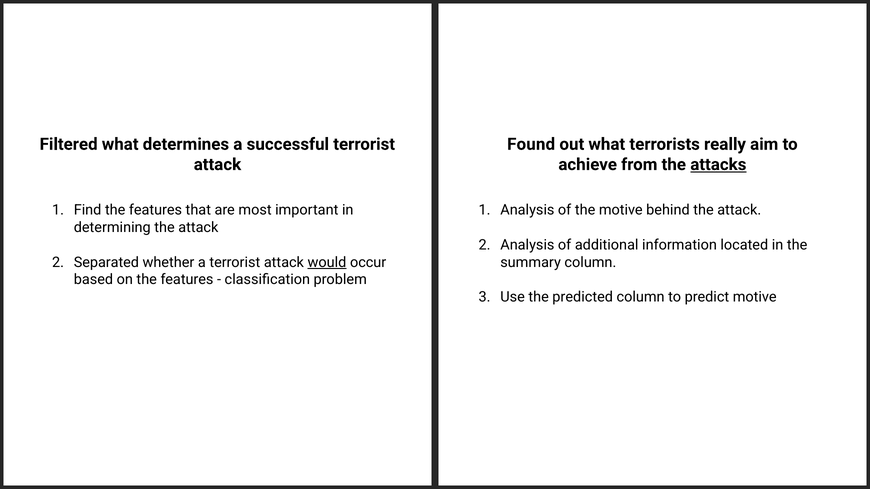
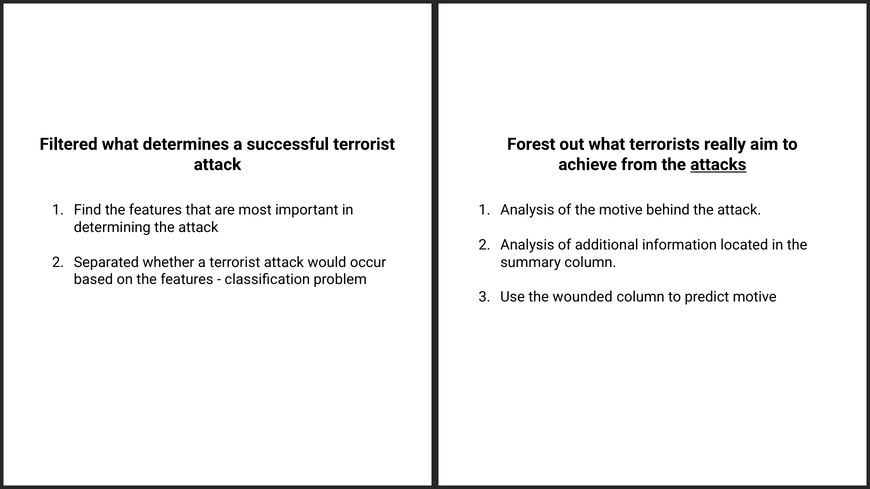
Found: Found -> Forest (531, 144)
would underline: present -> none (327, 263)
predicted: predicted -> wounded (583, 297)
